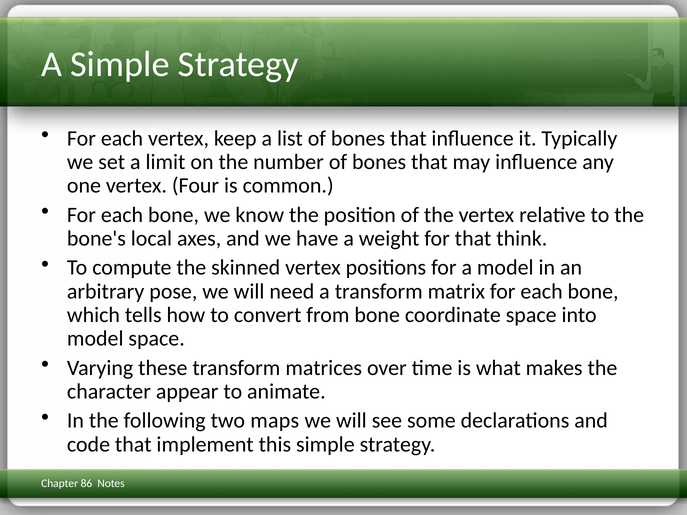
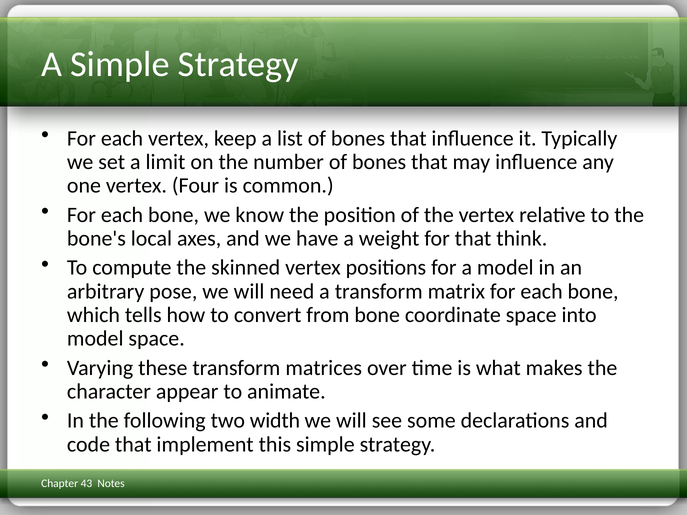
maps: maps -> width (275, 421)
86: 86 -> 43 (86, 484)
